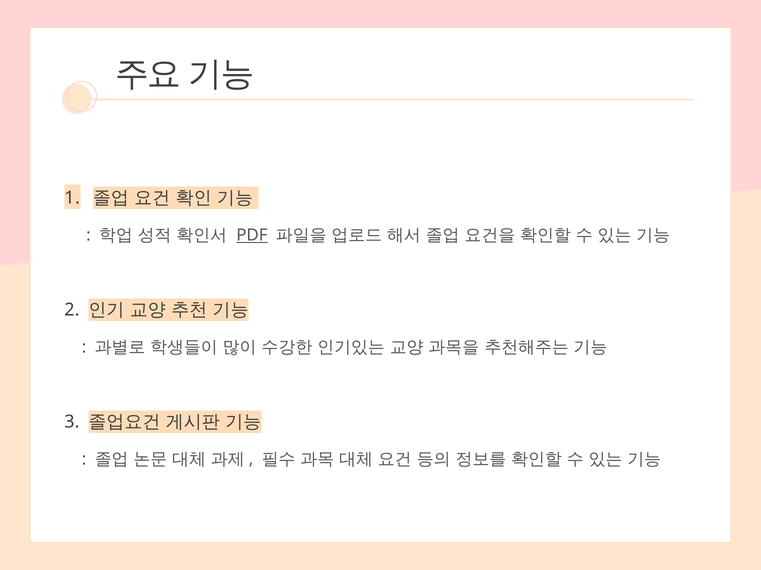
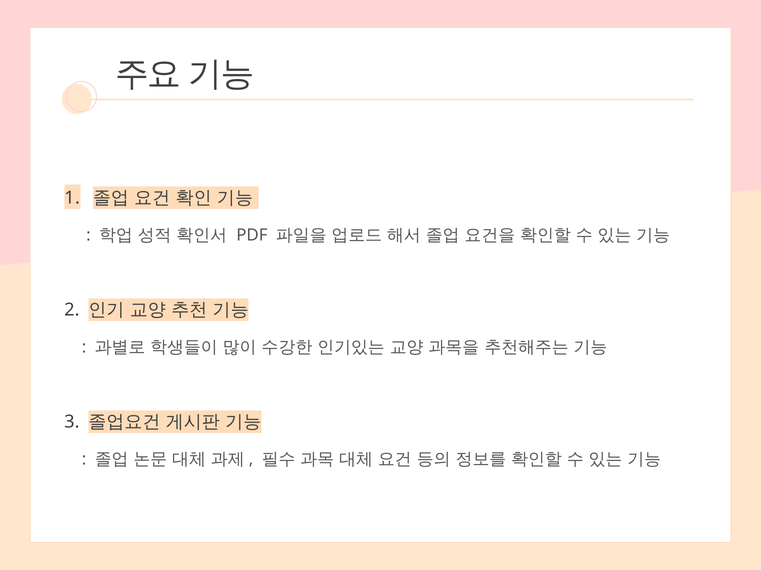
PDF underline: present -> none (252, 235)
